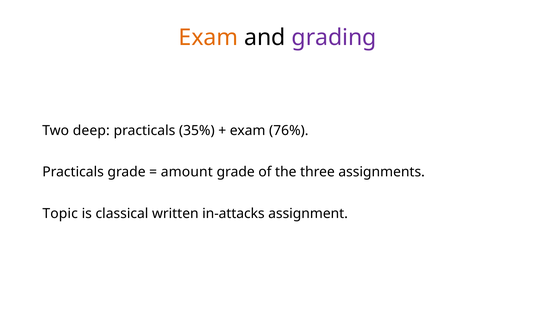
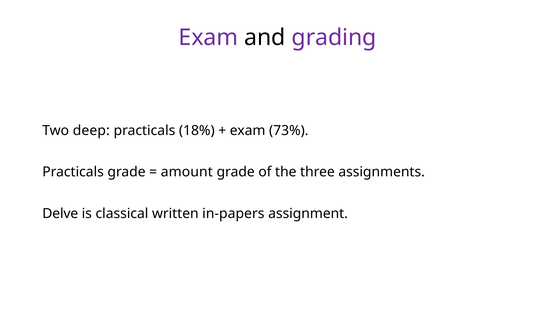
Exam colour: orange -> purple (208, 37)
35%: 35% -> 18% (197, 131)
76%: 76% -> 73% (289, 131)
Topic: Topic -> Delve (60, 214)
in-attacks: in-attacks -> in-papers (233, 214)
